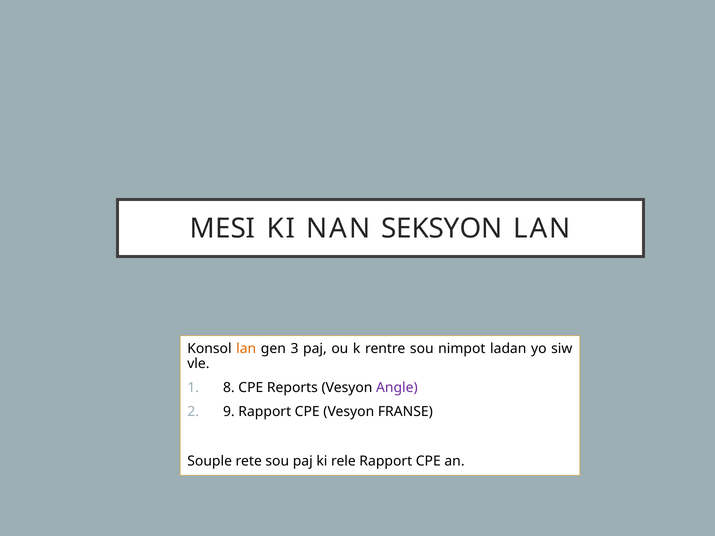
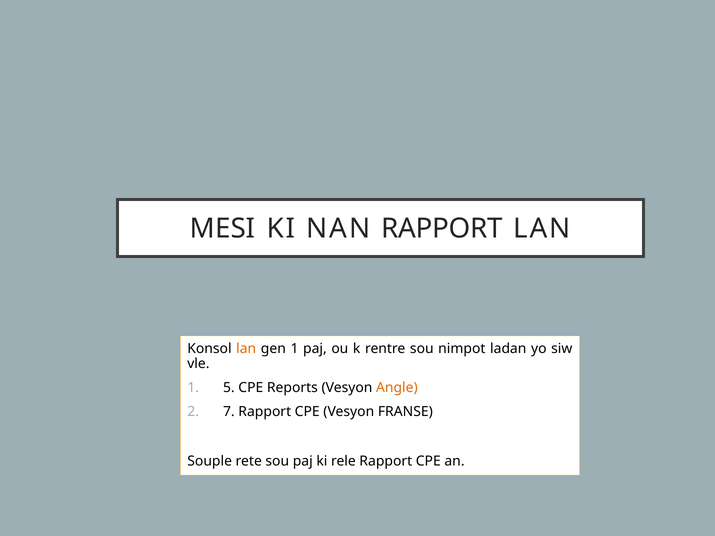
NAN SEKSYON: SEKSYON -> RAPPORT (442, 229)
gen 3: 3 -> 1 (294, 349)
8: 8 -> 5 (229, 388)
Angle colour: purple -> orange (397, 388)
9: 9 -> 7 (229, 412)
